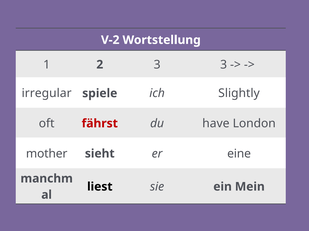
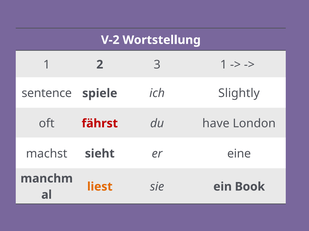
3 3: 3 -> 1 (224, 65)
irregular: irregular -> sentence (47, 94)
mother: mother -> machst (47, 154)
liest colour: black -> orange (100, 187)
Mein: Mein -> Book (250, 187)
